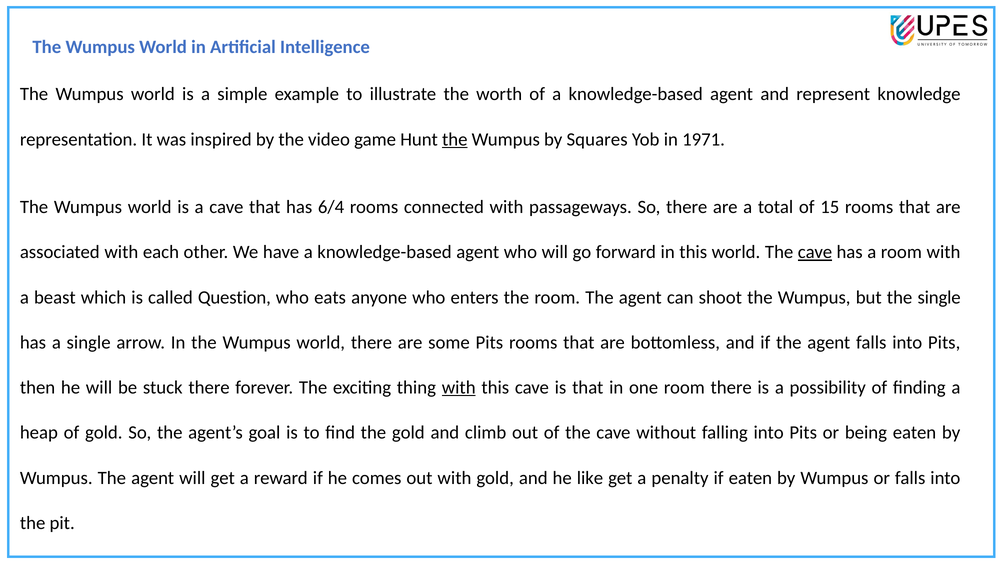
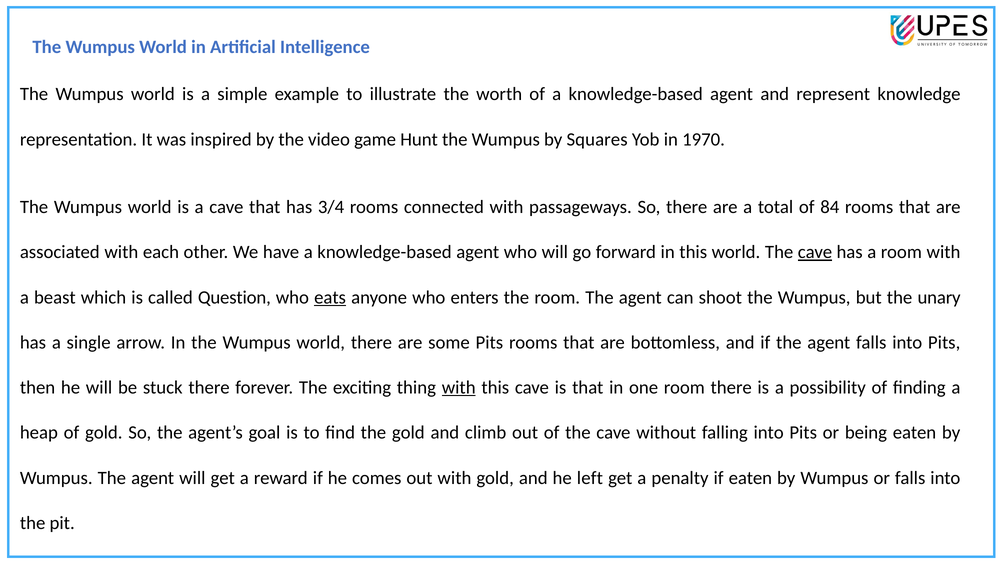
the underline: present -> none (455, 139)
1971: 1971 -> 1970 (704, 139)
6/4: 6/4 -> 3/4 (331, 207)
15: 15 -> 84 (830, 207)
eats underline: none -> present (330, 297)
the single: single -> unary (939, 297)
like: like -> left (590, 477)
